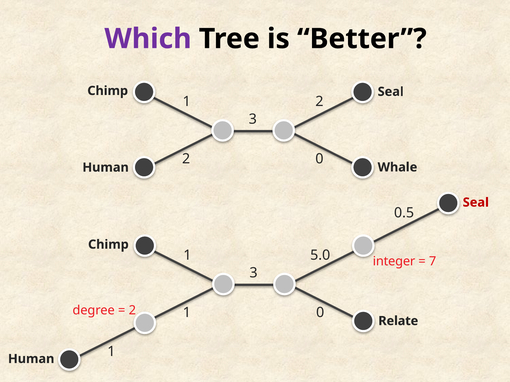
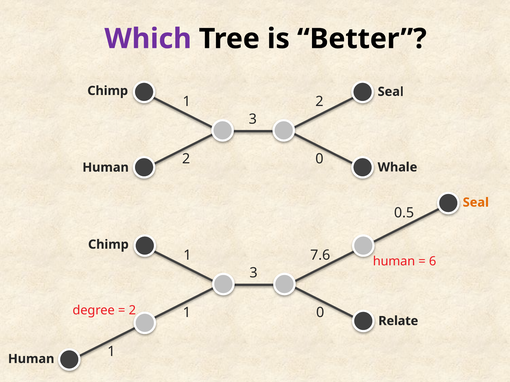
Seal colour: red -> orange (476, 203)
5.0: 5.0 -> 7.6 (320, 255)
integer: integer -> human (394, 262)
7: 7 -> 6 (433, 262)
